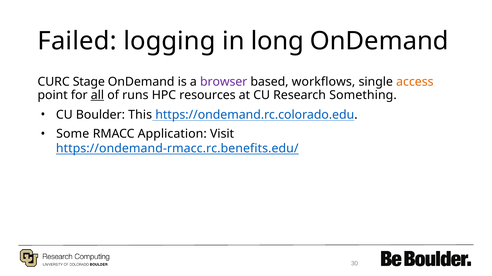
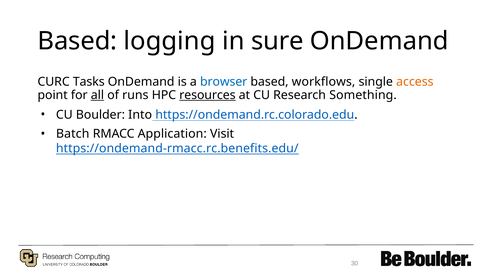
Failed: Failed -> Based (77, 41)
long: long -> sure (277, 41)
Stage: Stage -> Tasks (89, 82)
browser colour: purple -> blue (224, 82)
resources underline: none -> present (207, 95)
This: This -> Into (140, 115)
Some: Some -> Batch (73, 134)
